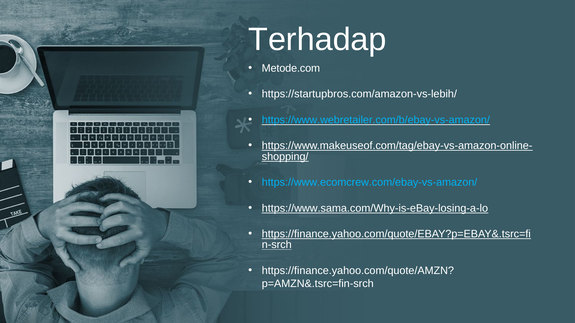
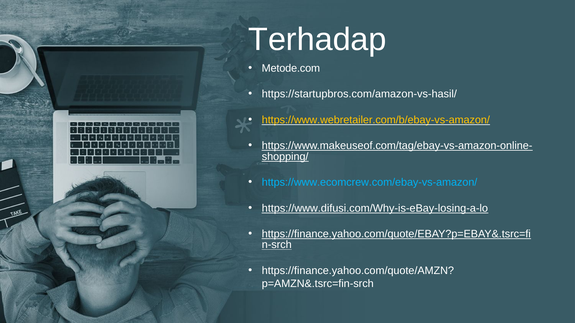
https://startupbros.com/amazon-vs-lebih/: https://startupbros.com/amazon-vs-lebih/ -> https://startupbros.com/amazon-vs-hasil/ (359, 94)
https://www.webretailer.com/b/ebay-vs-amazon/ colour: light blue -> yellow (376, 120)
https://www.sama.com/Why-is-eBay-losing-a-lo: https://www.sama.com/Why-is-eBay-losing-a-lo -> https://www.difusi.com/Why-is-eBay-losing-a-lo (375, 208)
